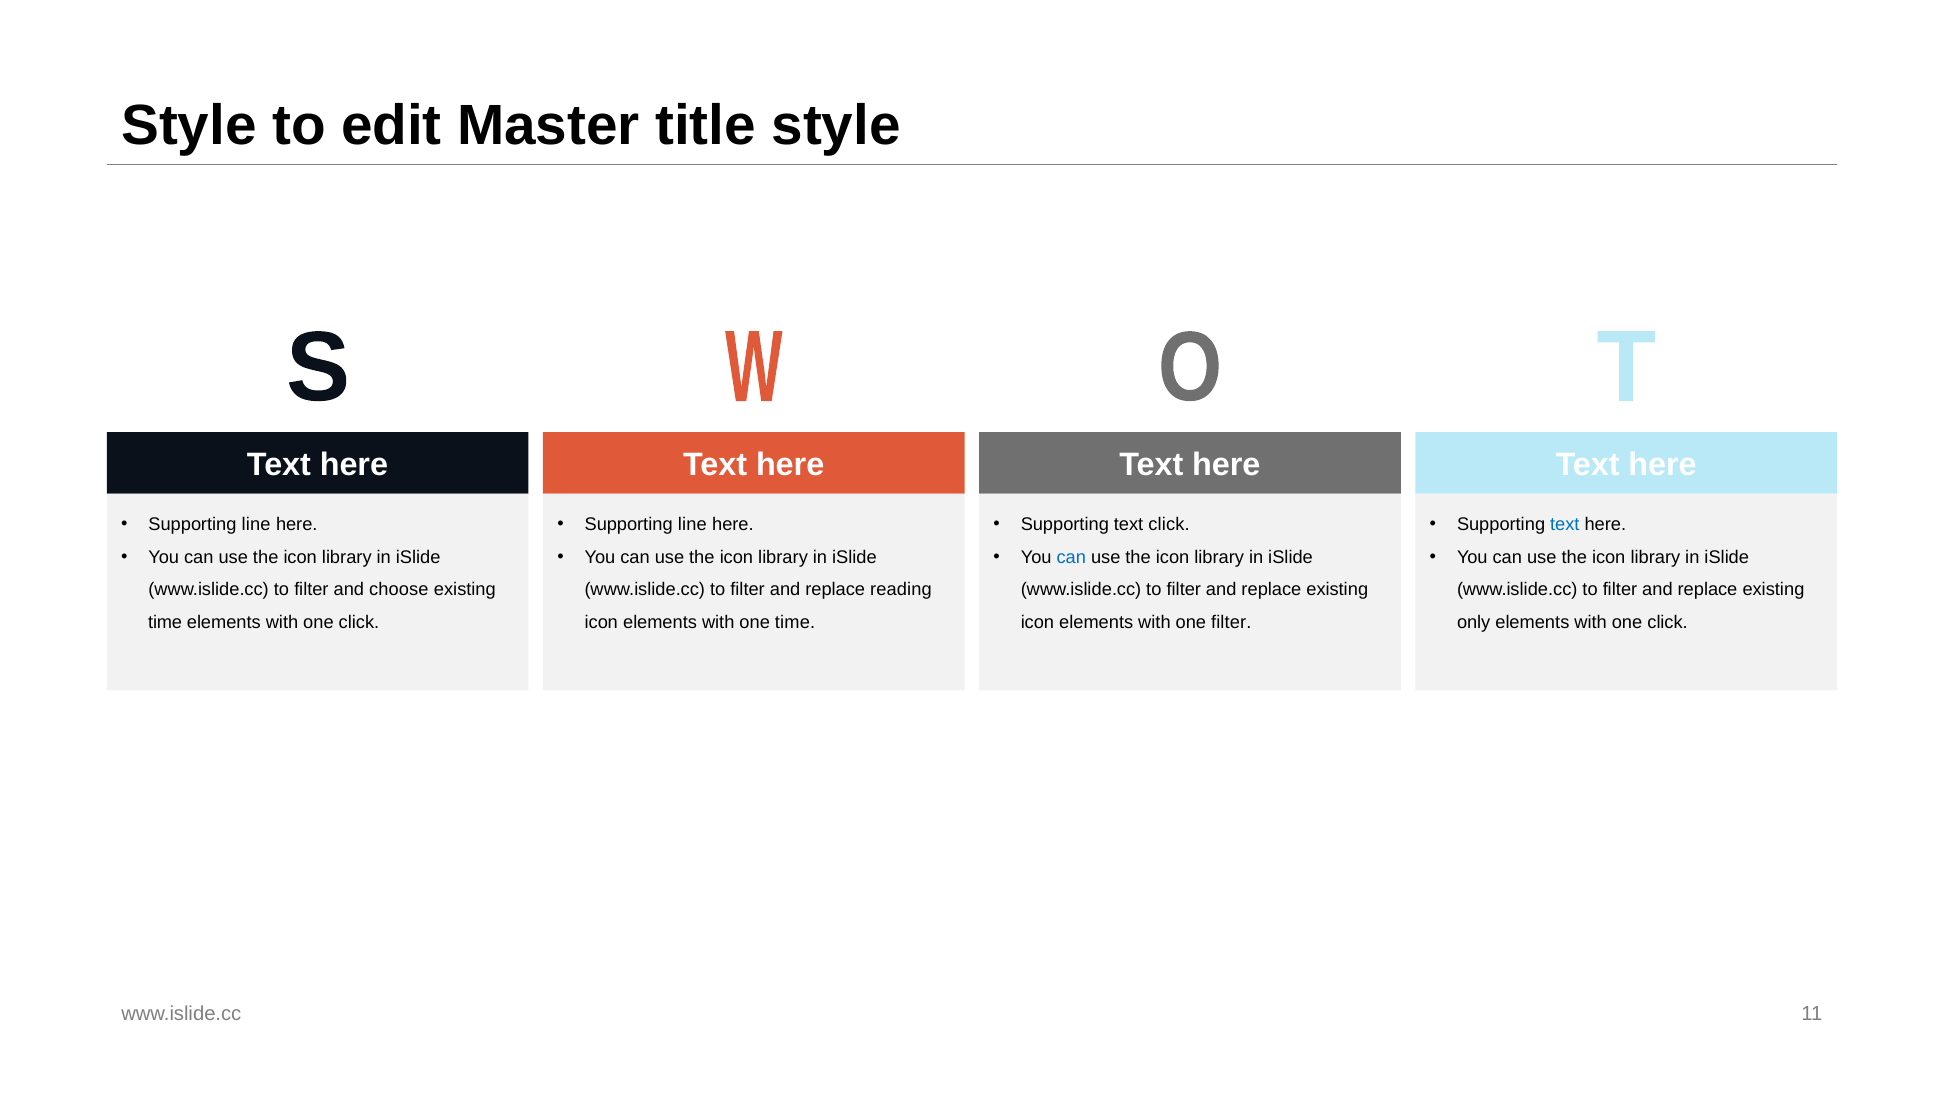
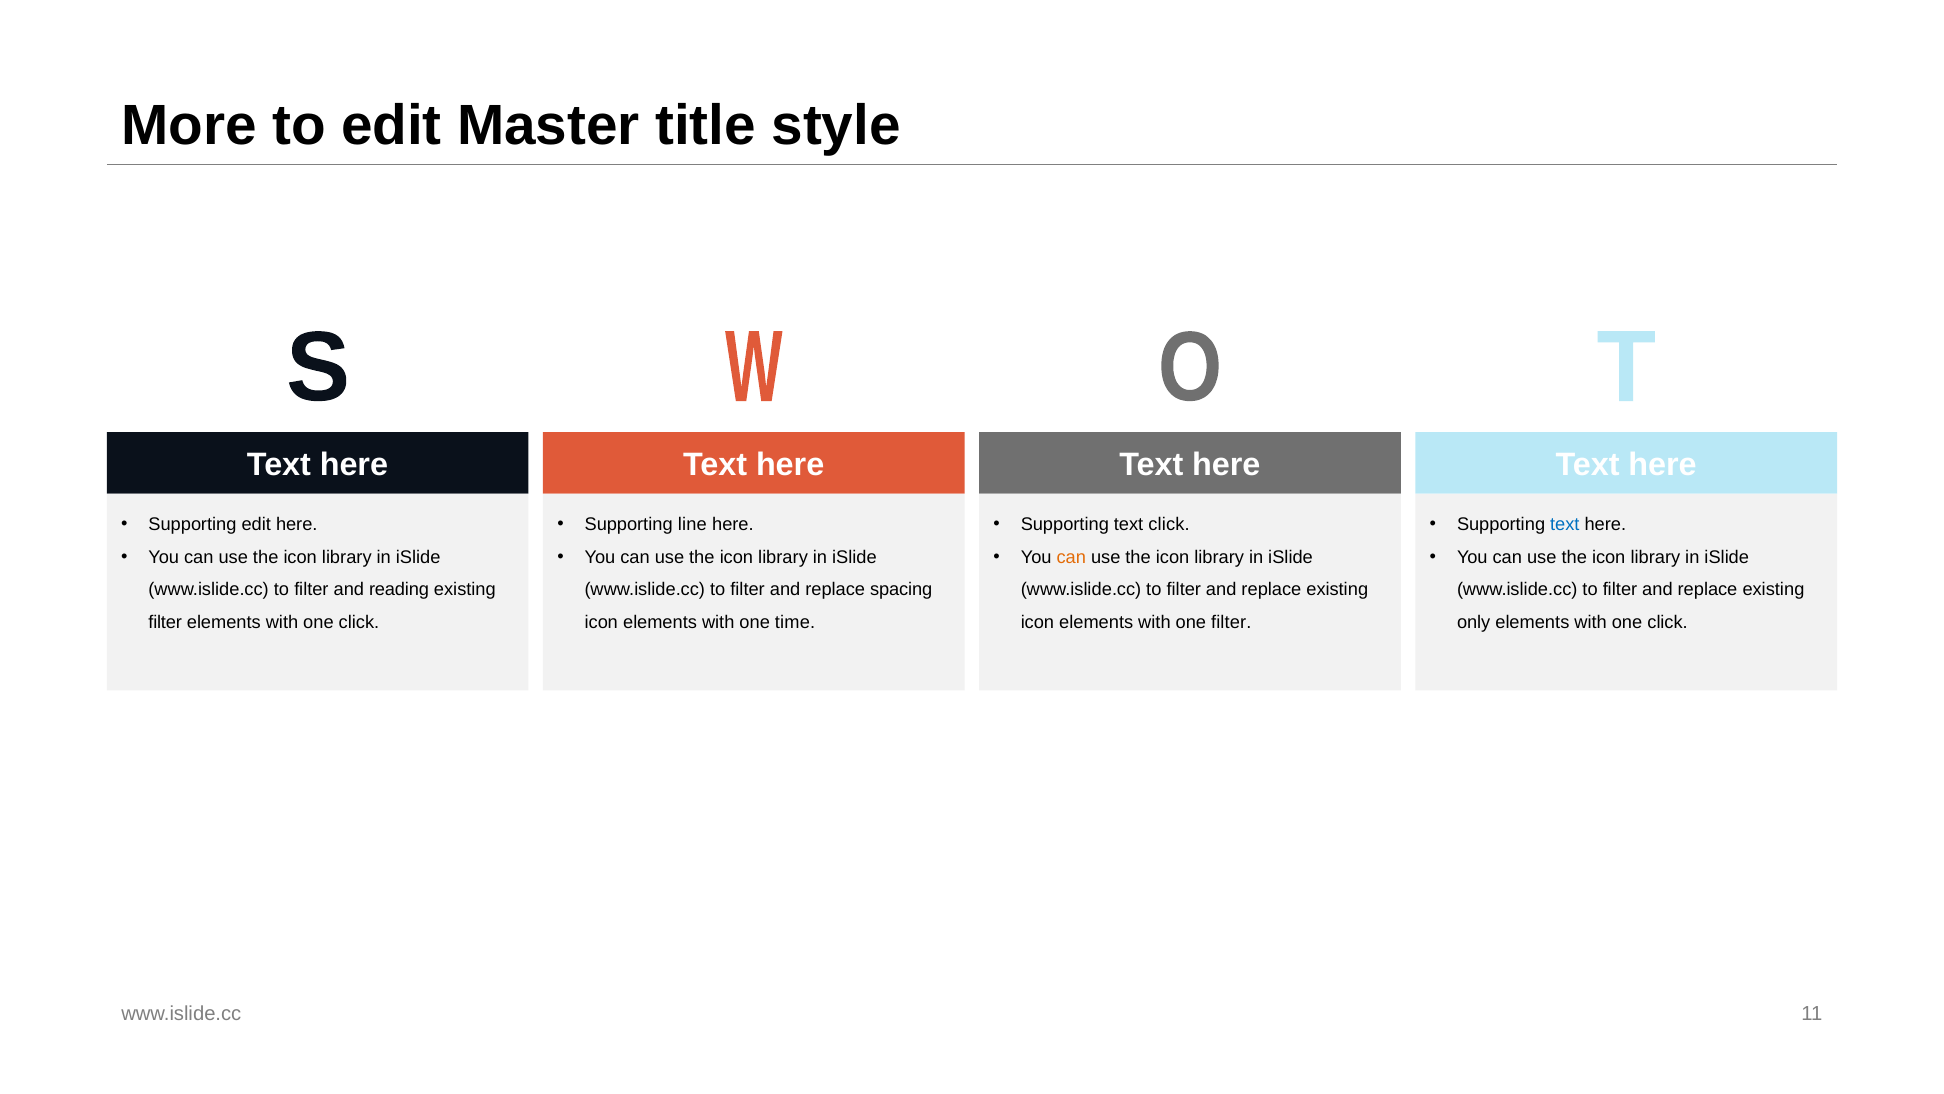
Style: Style -> More (189, 126)
line: line -> edit (256, 524)
can colour: blue -> orange (1071, 557)
choose: choose -> reading (399, 590)
reading: reading -> spacing (901, 590)
time: time -> filter (165, 623)
